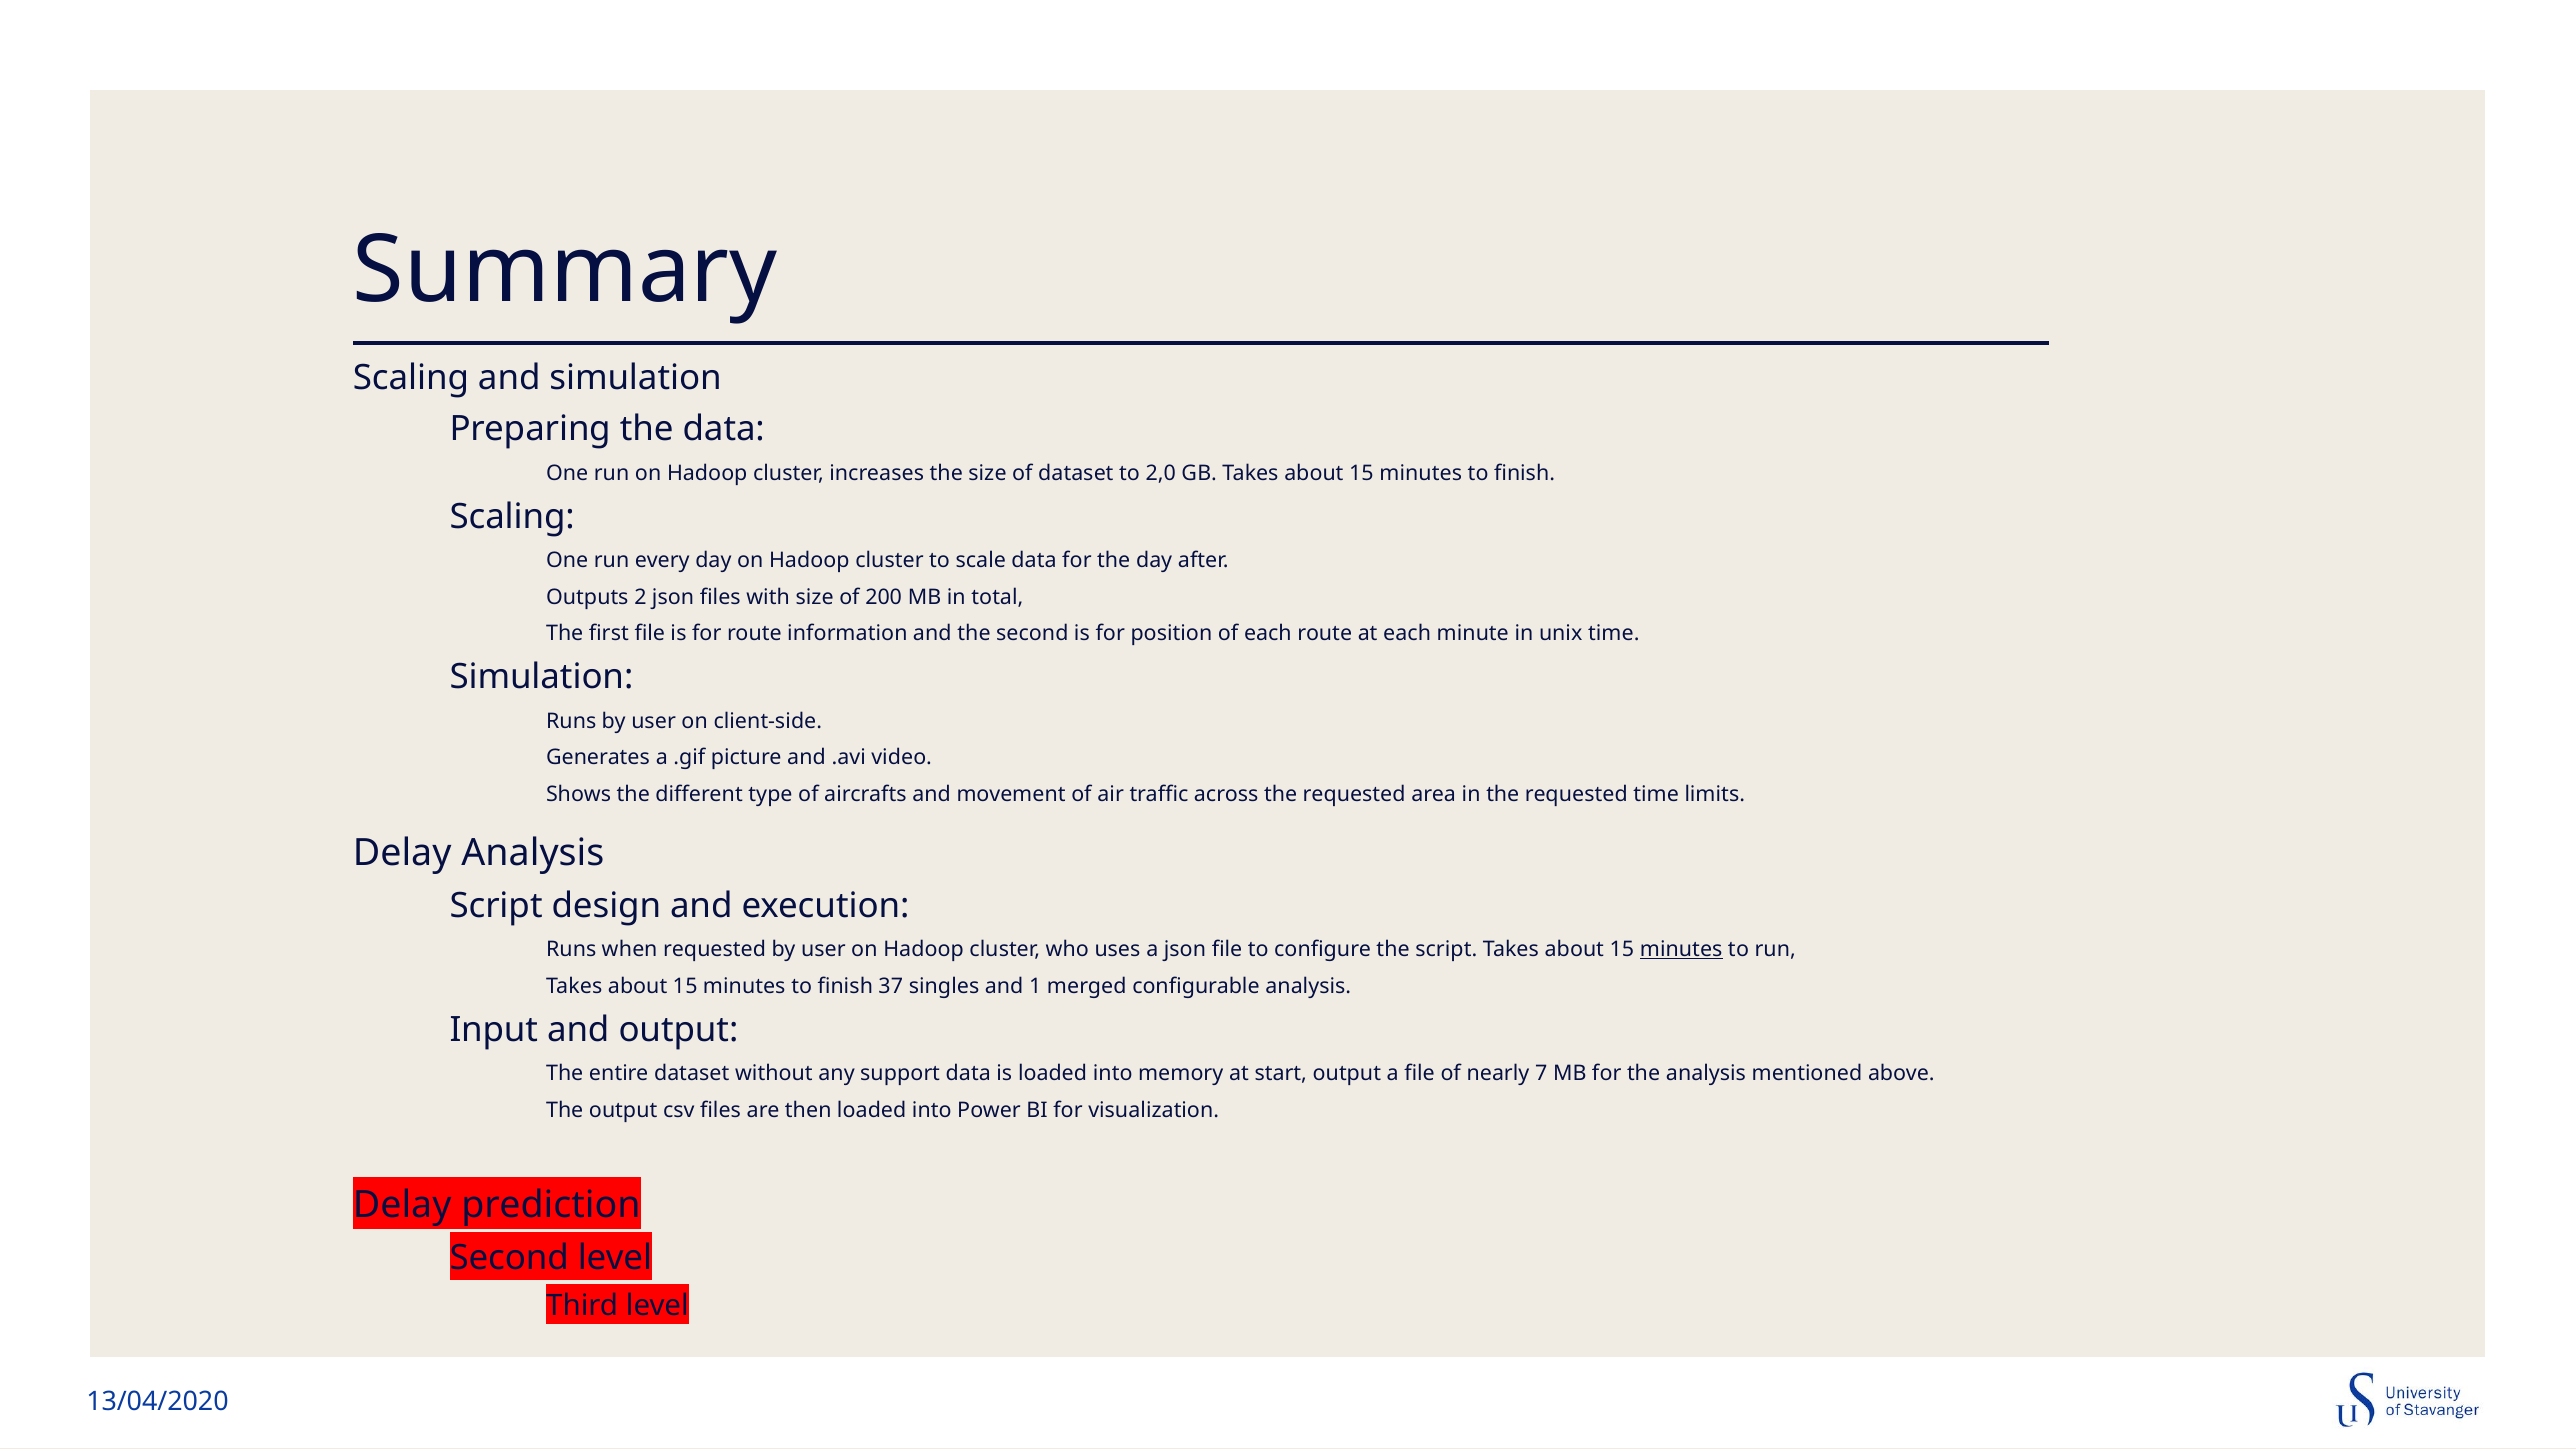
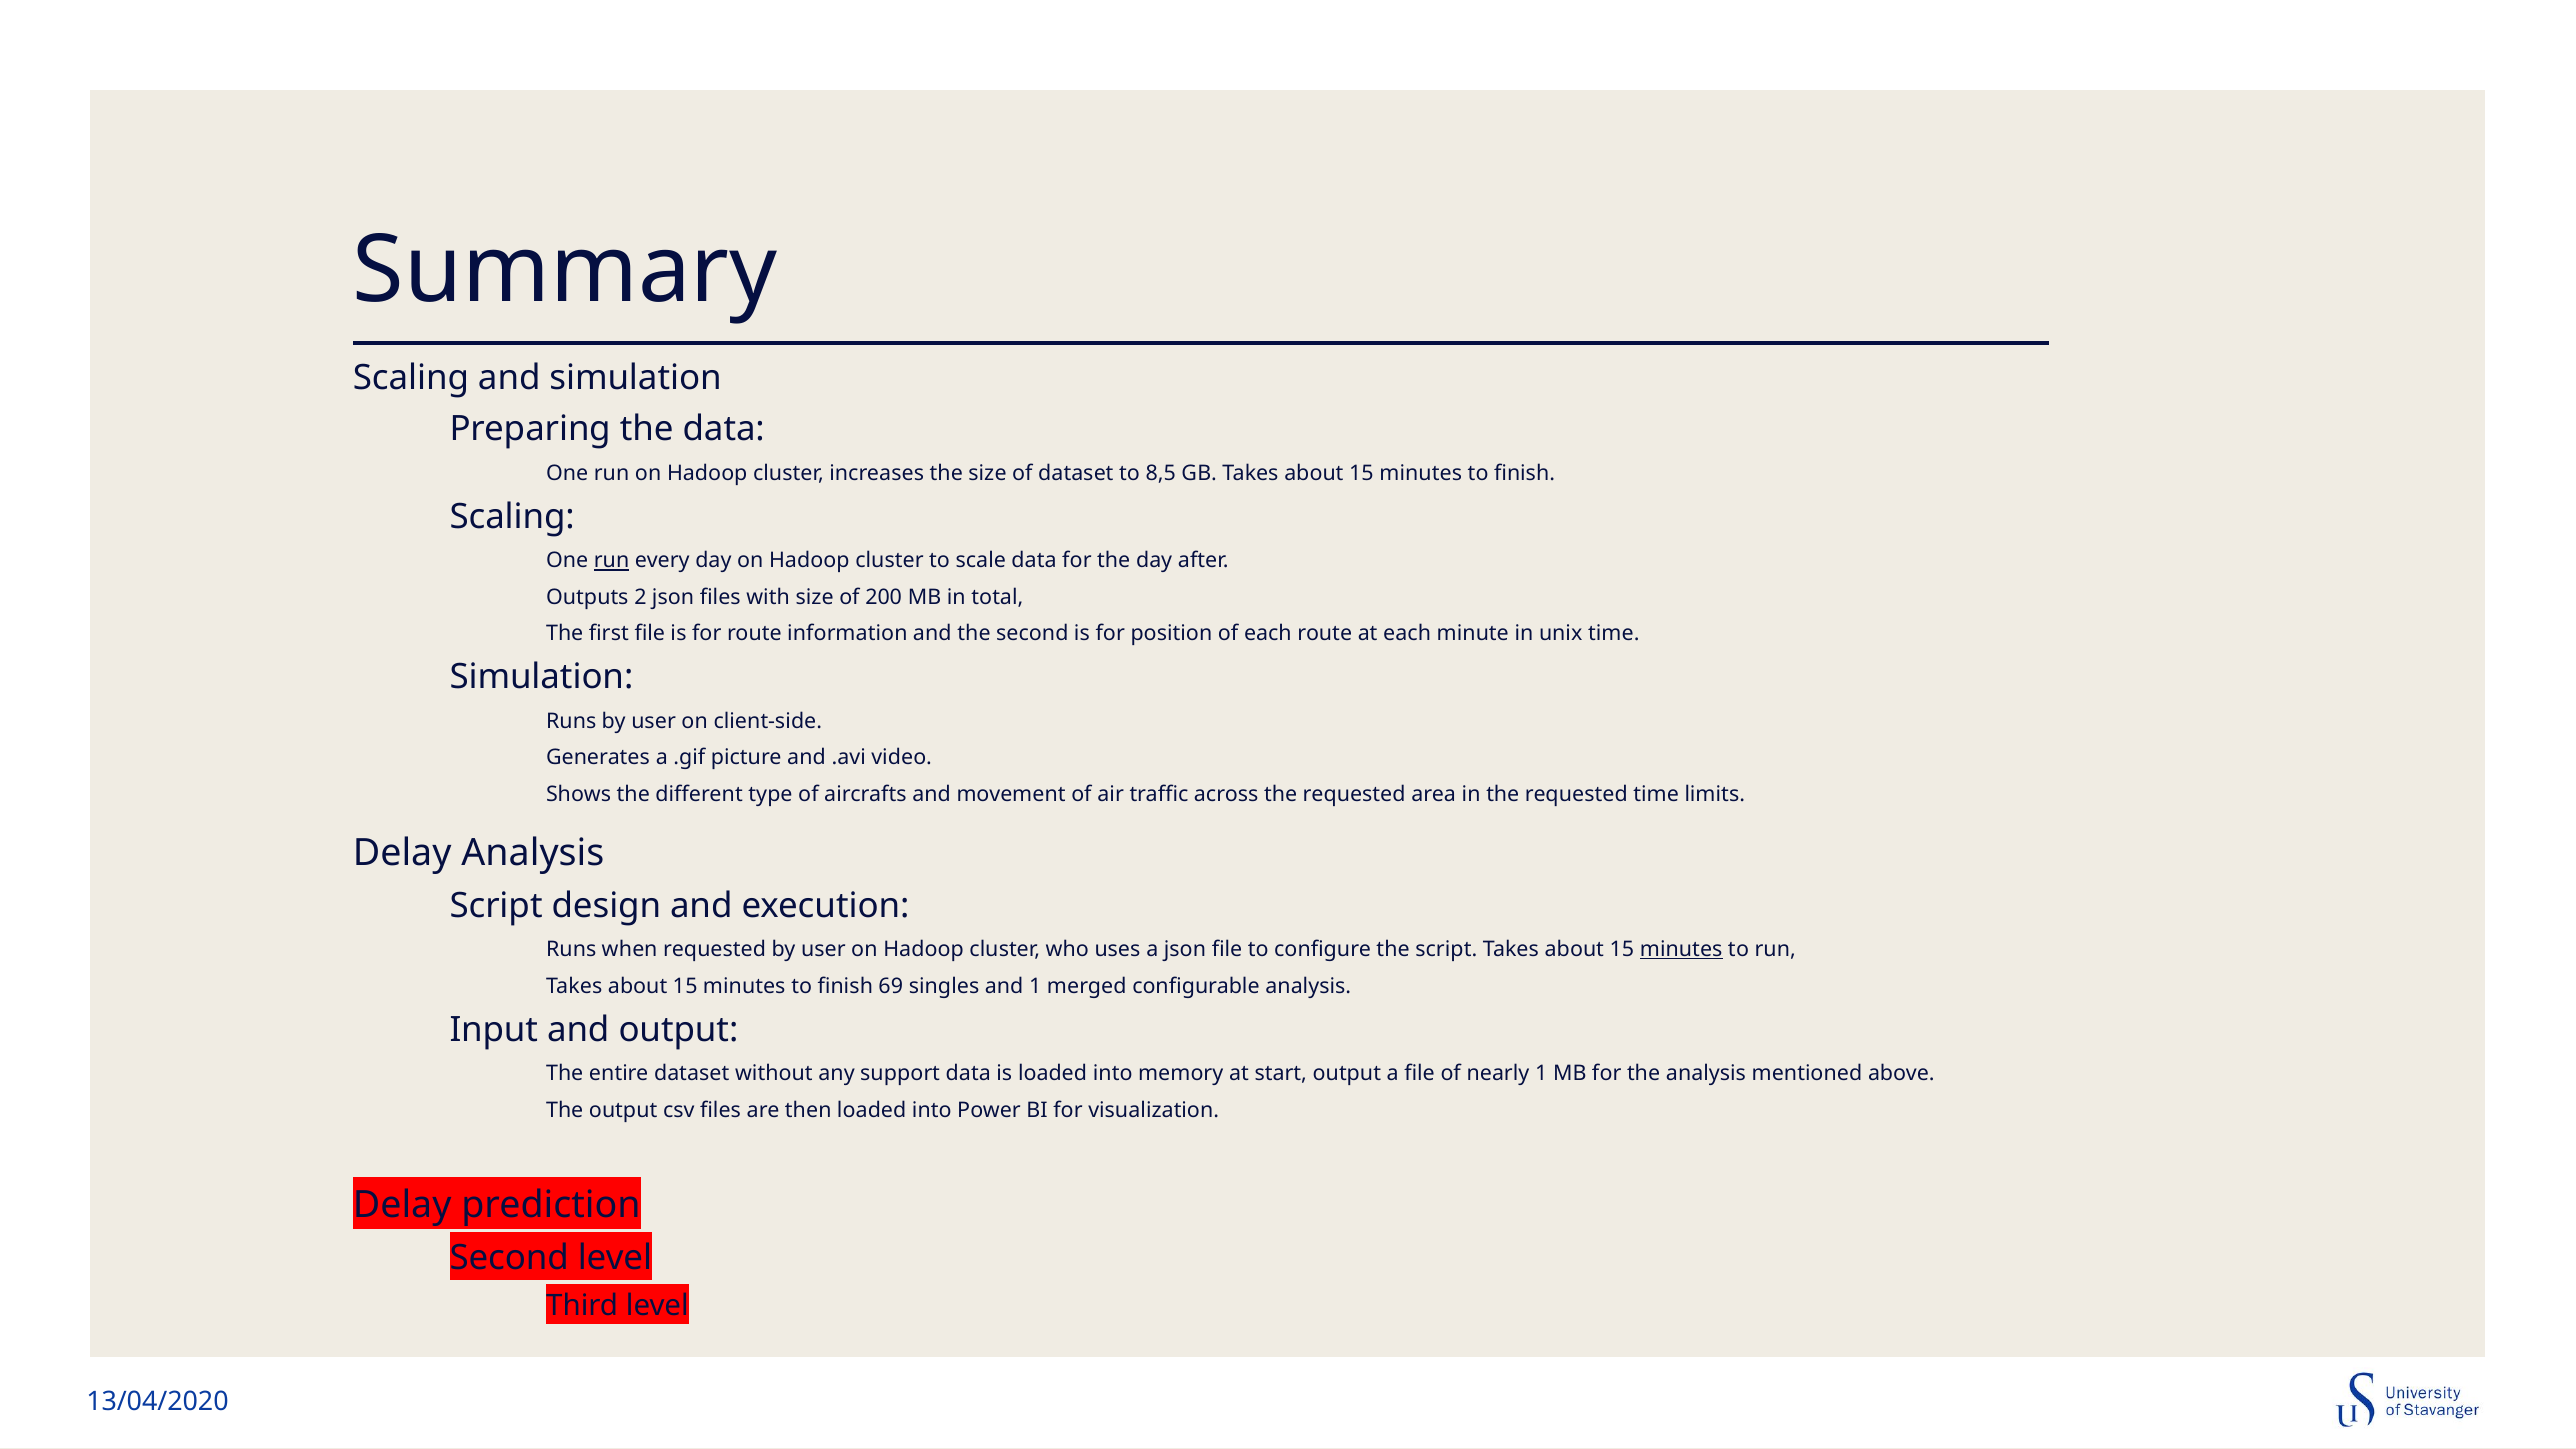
2,0: 2,0 -> 8,5 (1161, 473)
run underline: none -> present (612, 561)
37: 37 -> 69 (891, 986)
nearly 7: 7 -> 1 (1541, 1074)
